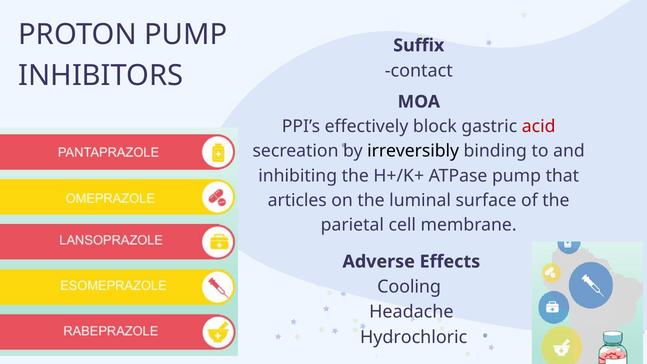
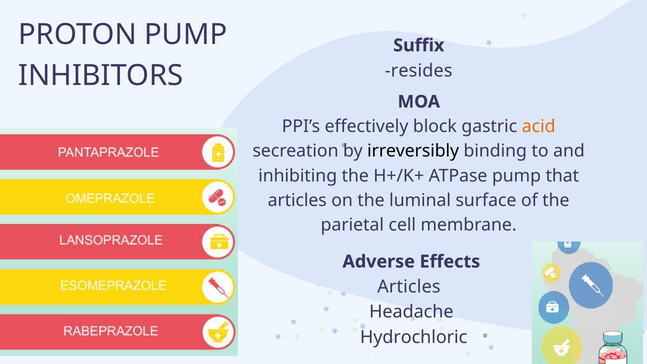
contact: contact -> resides (419, 71)
acid colour: red -> orange (539, 126)
Cooling: Cooling -> Articles (409, 287)
